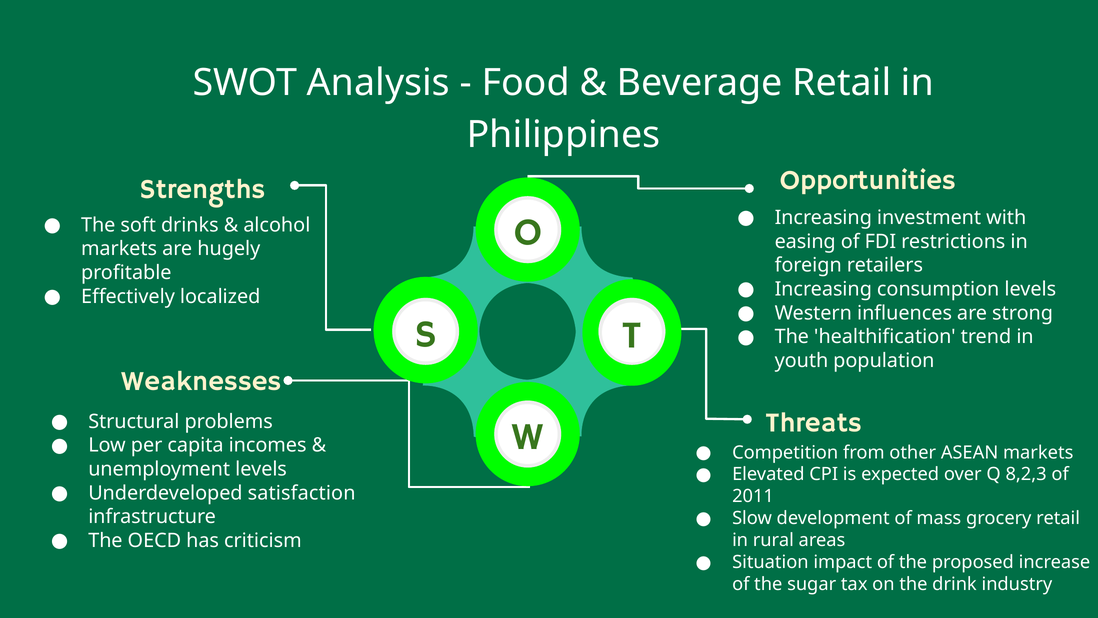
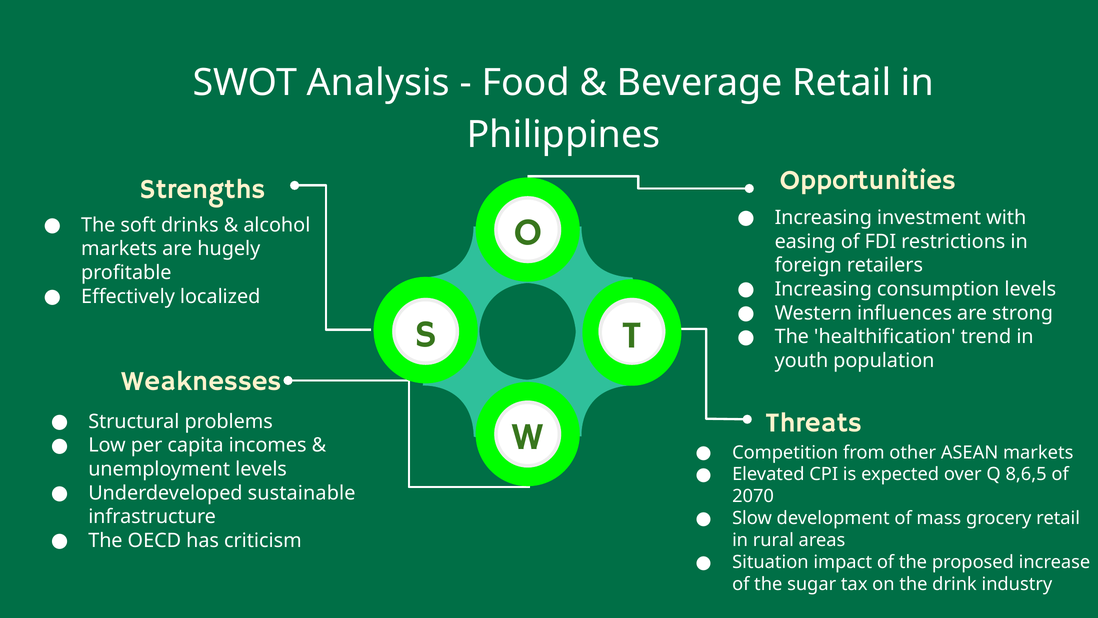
8,2,3: 8,2,3 -> 8,6,5 (1026, 474)
satisfaction: satisfaction -> sustainable (302, 493)
2011: 2011 -> 2070 (753, 496)
